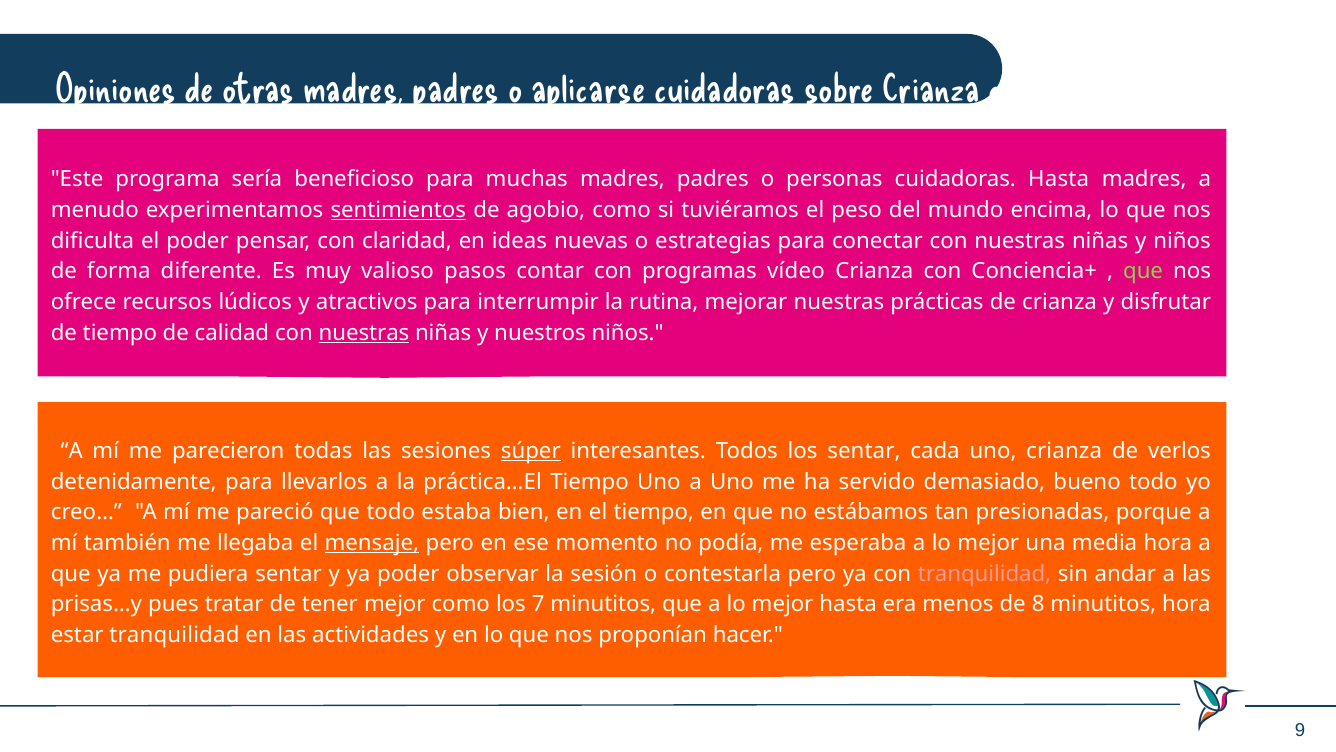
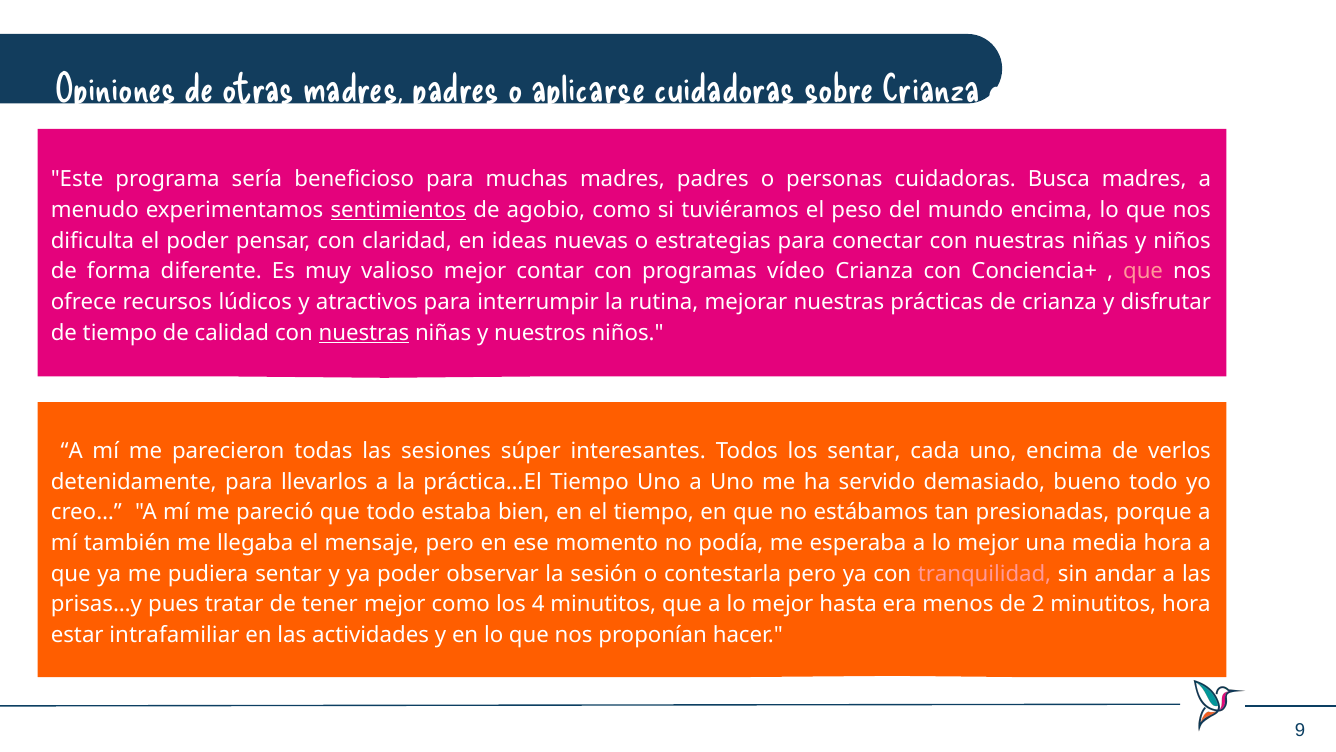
cuidadoras Hasta: Hasta -> Busca (1059, 179)
valioso pasos: pasos -> mejor (475, 271)
que colour: light green -> pink (1143, 271)
súper underline: present -> none (531, 451)
uno crianza: crianza -> encima (1064, 451)
mensaje underline: present -> none (372, 543)
7: 7 -> 4 (538, 604)
8: 8 -> 2 (1038, 604)
estar tranquilidad: tranquilidad -> intrafamiliar (174, 635)
